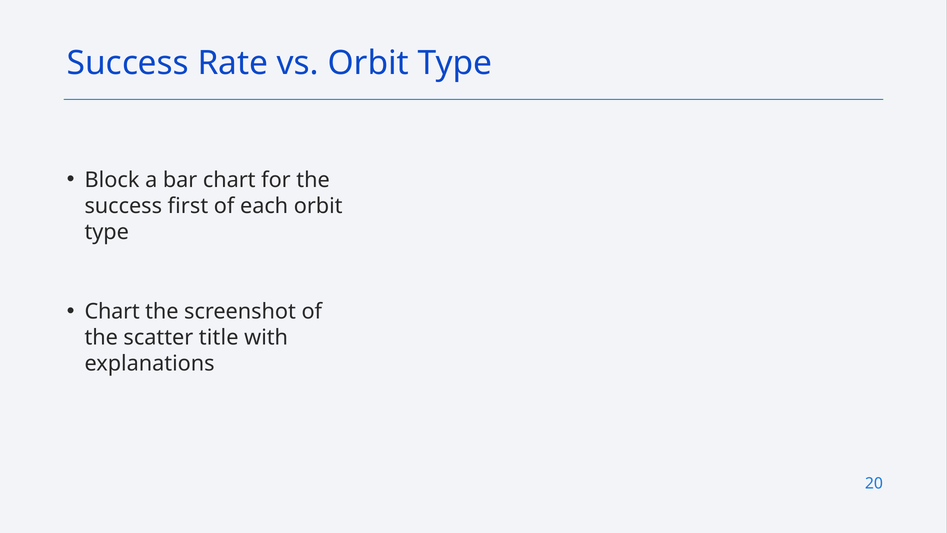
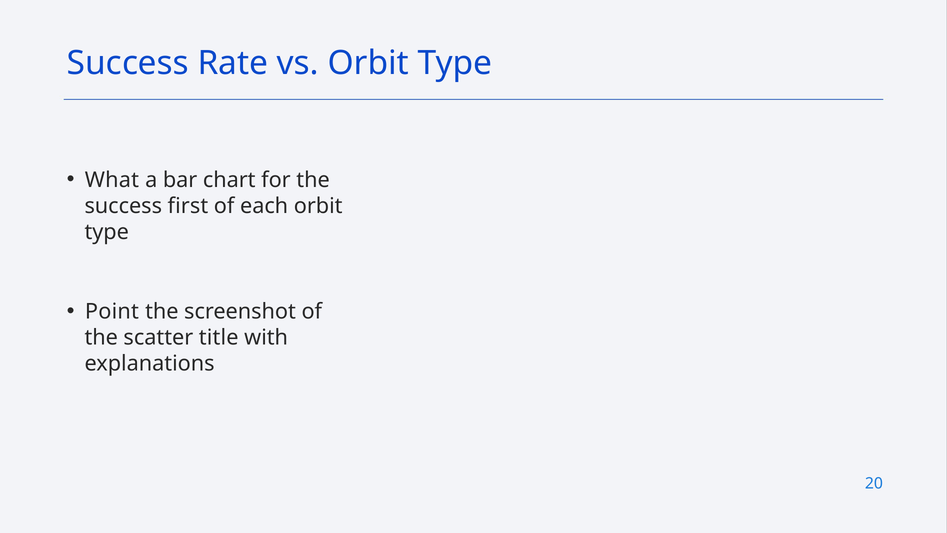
Block: Block -> What (112, 180)
Chart: Chart -> Point (112, 311)
